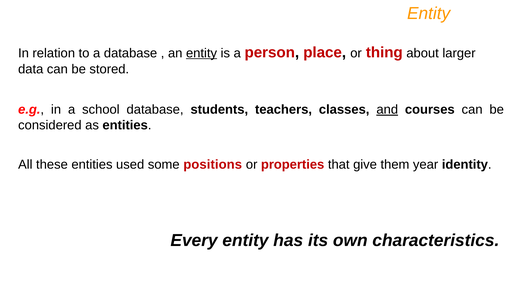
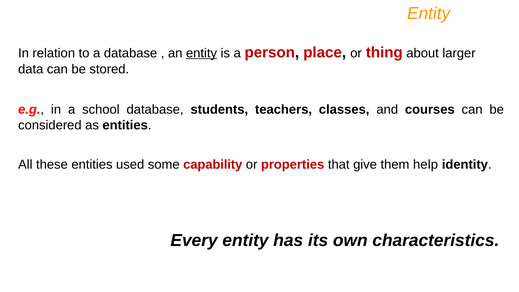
and underline: present -> none (387, 110)
positions: positions -> capability (213, 165)
year: year -> help (426, 165)
